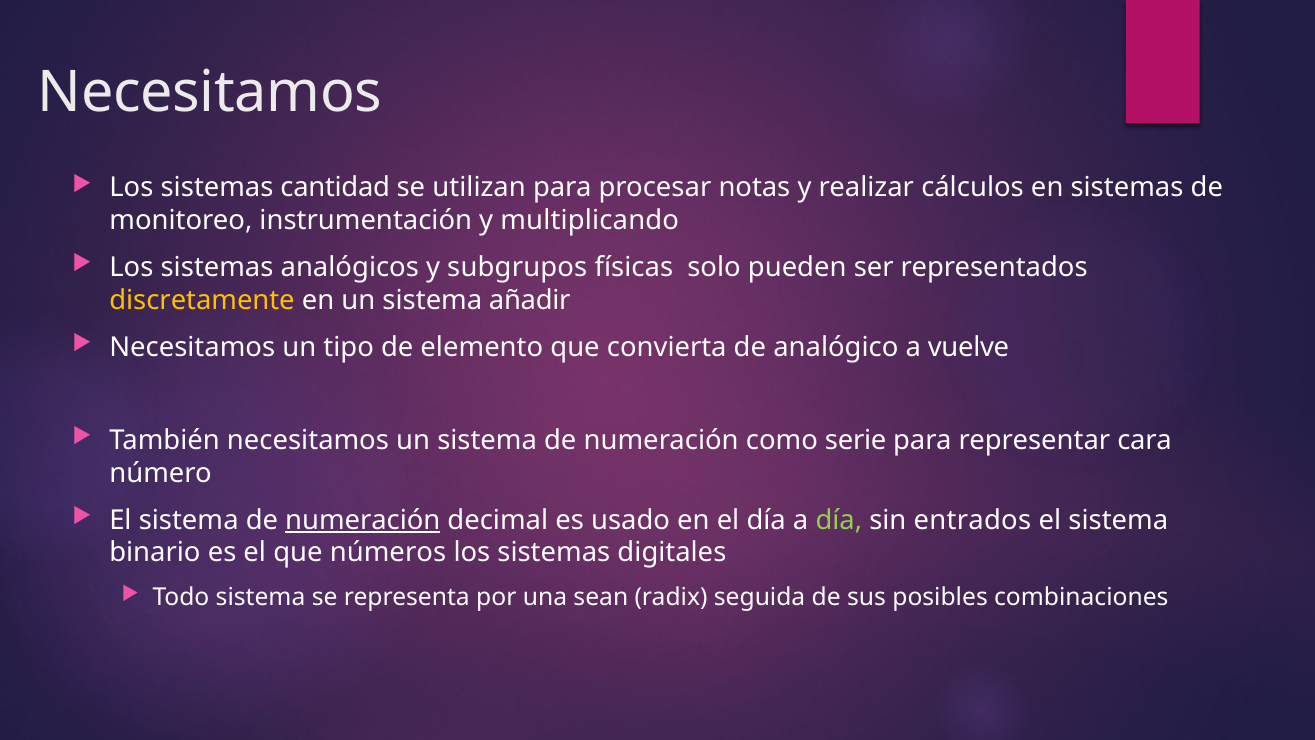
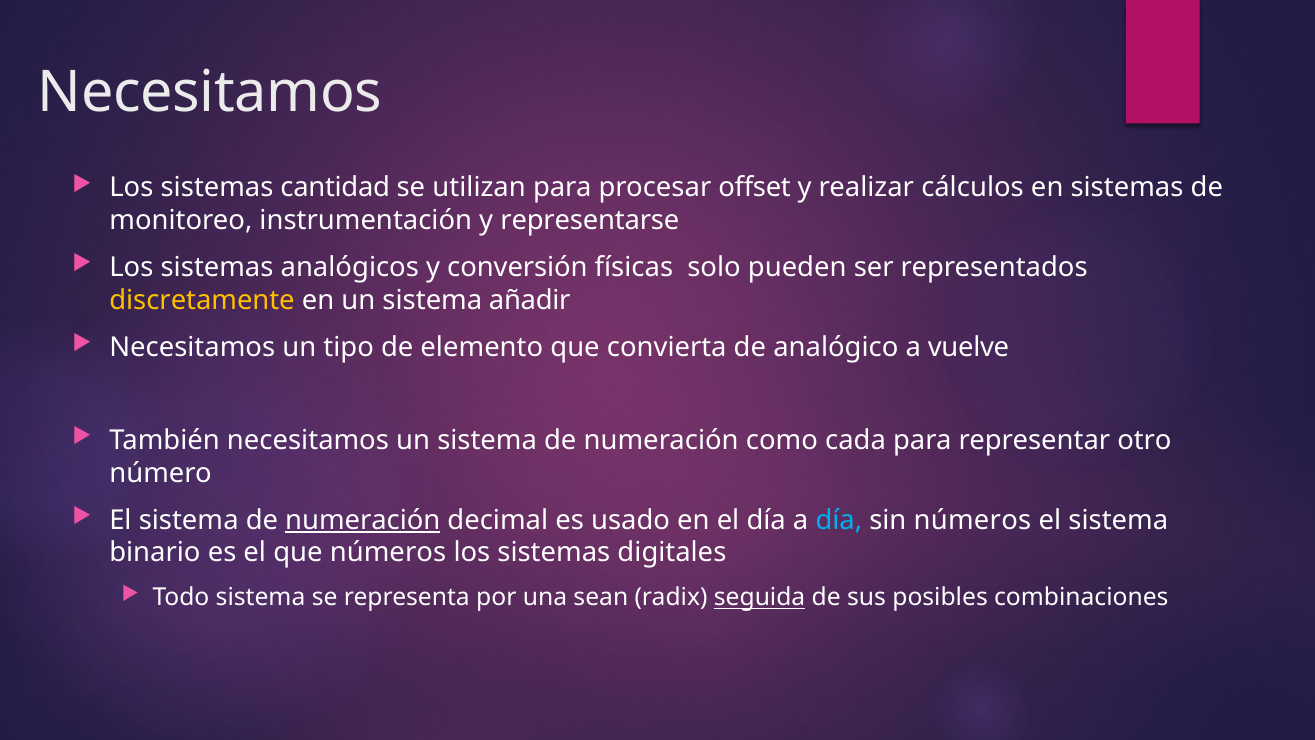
notas: notas -> offset (755, 188)
multiplicando: multiplicando -> representarse (590, 221)
subgrupos: subgrupos -> conversión (517, 267)
serie: serie -> cada (856, 440)
cara: cara -> otro (1144, 440)
día colour: light green -> light blue (839, 520)
sin entrados: entrados -> números (972, 520)
seguida underline: none -> present (760, 597)
